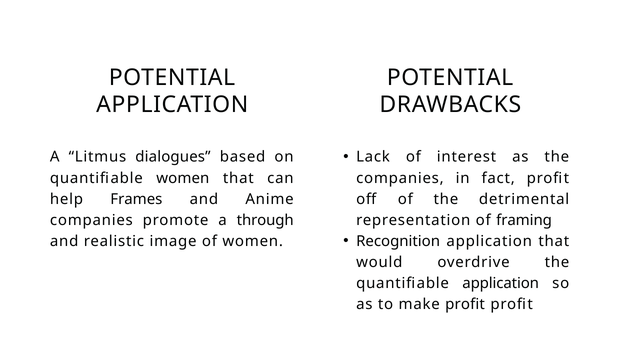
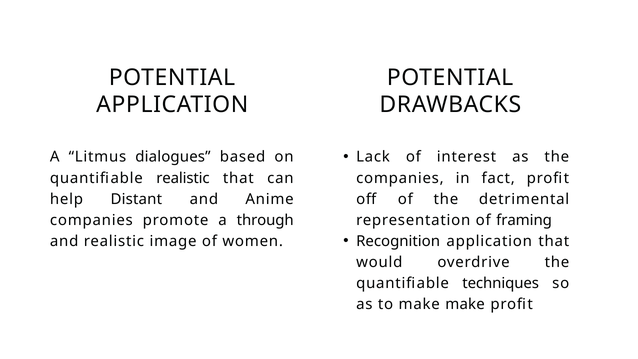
quantifiable women: women -> realistic (183, 178)
Frames: Frames -> Distant (136, 199)
quantifiable application: application -> techniques (501, 283)
make profit: profit -> make (465, 304)
